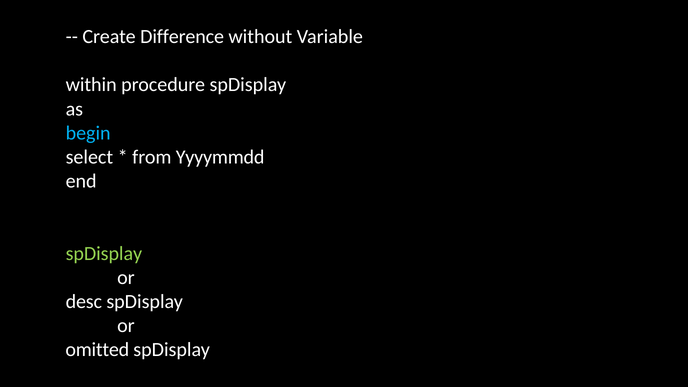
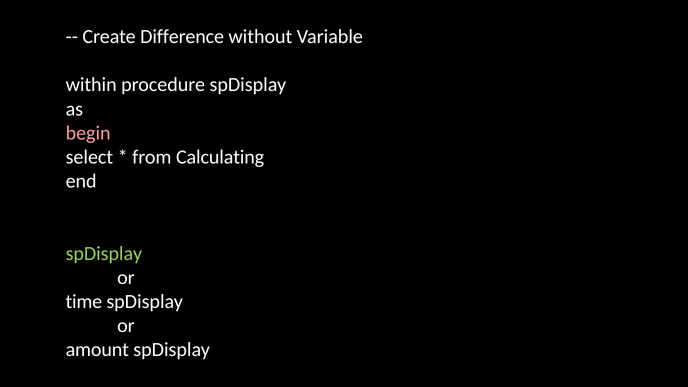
begin colour: light blue -> pink (88, 133)
Yyyymmdd: Yyyymmdd -> Calculating (220, 157)
desc: desc -> time (84, 302)
omitted: omitted -> amount (97, 350)
